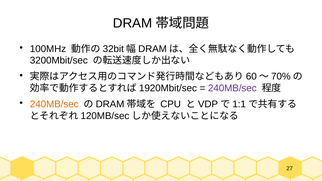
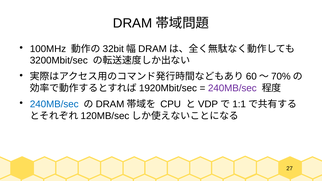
240MB/sec colour: orange -> blue (54, 104)
